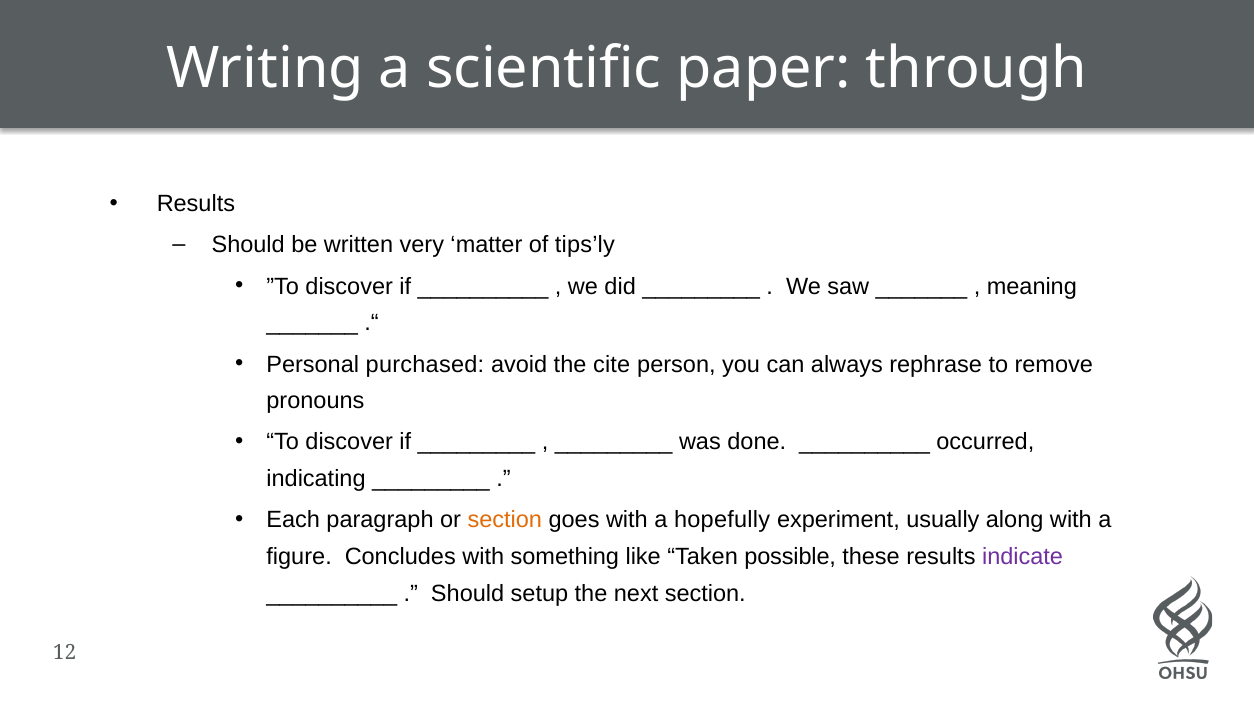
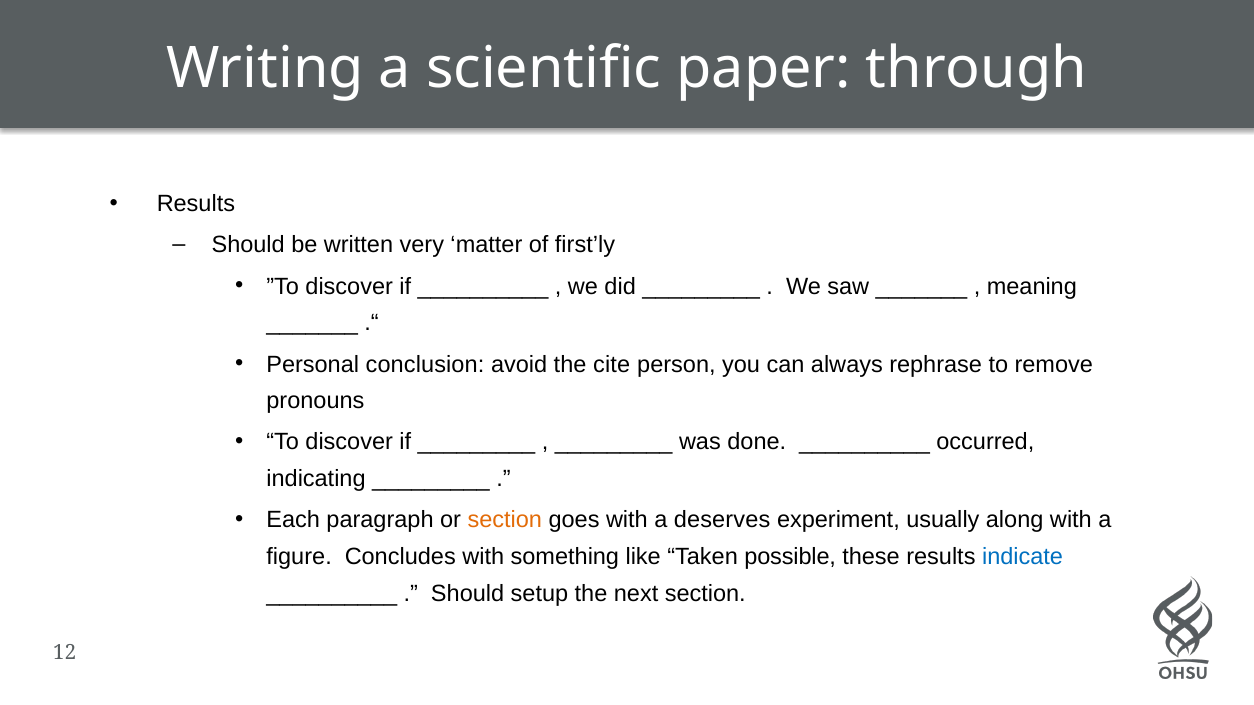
tips’ly: tips’ly -> first’ly (585, 245)
purchased: purchased -> conclusion (425, 365)
hopefully: hopefully -> deserves (722, 521)
indicate colour: purple -> blue (1023, 557)
